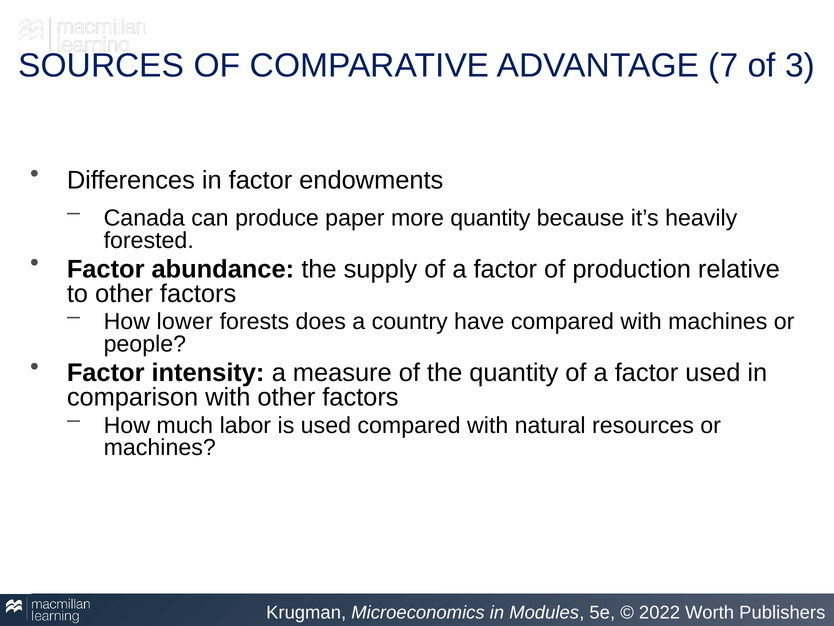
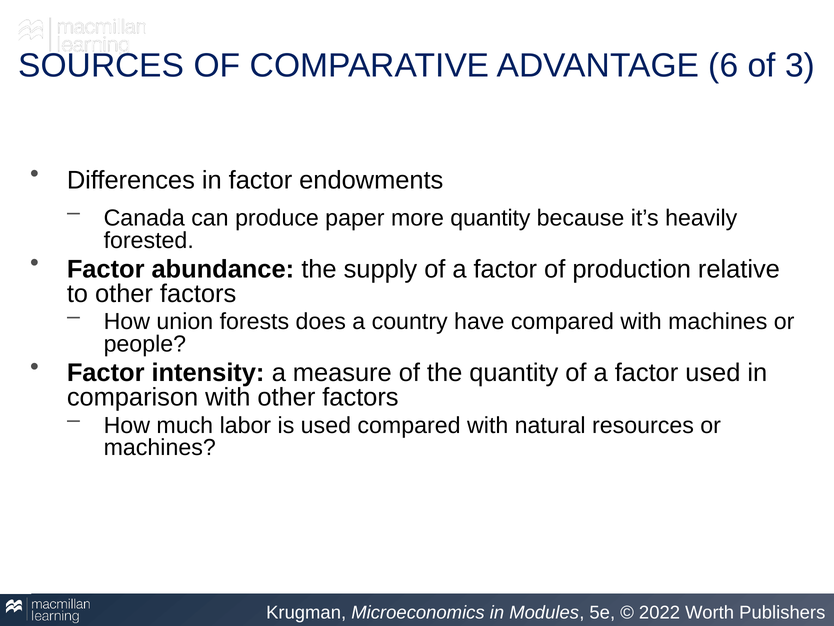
7: 7 -> 6 (723, 66)
lower: lower -> union (185, 322)
